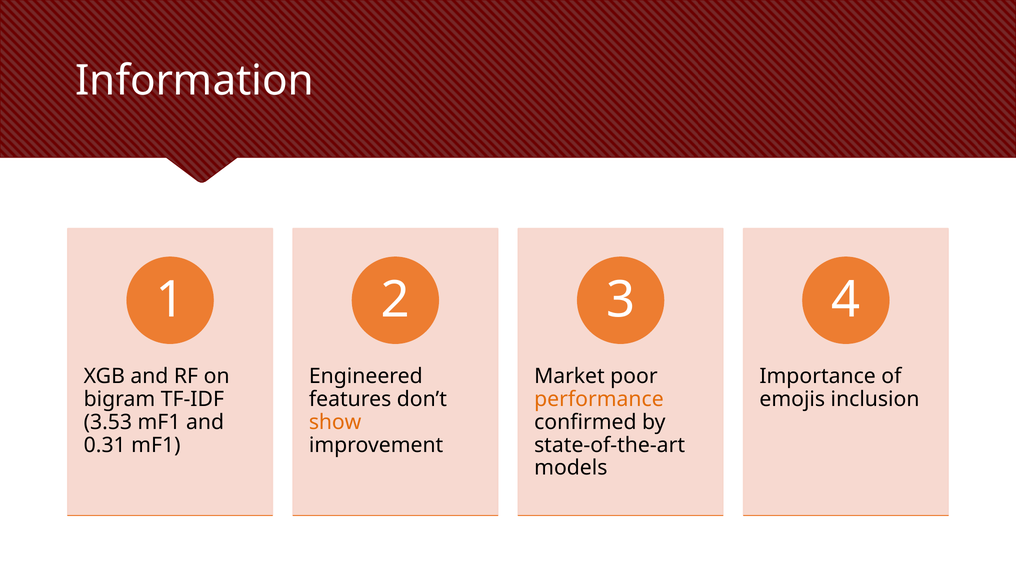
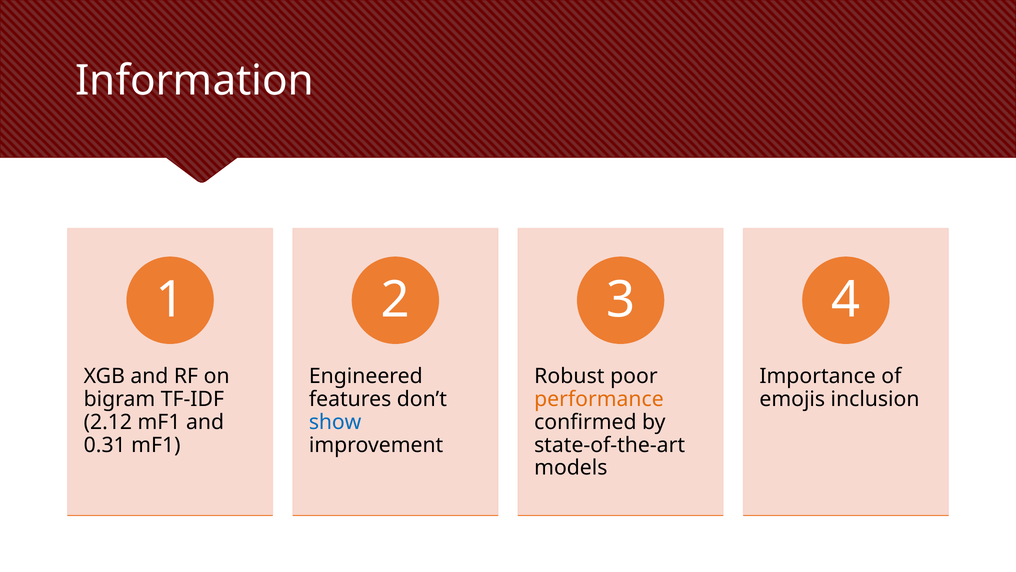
Market: Market -> Robust (569, 376)
3.53: 3.53 -> 2.12 (108, 422)
show colour: orange -> blue (335, 422)
